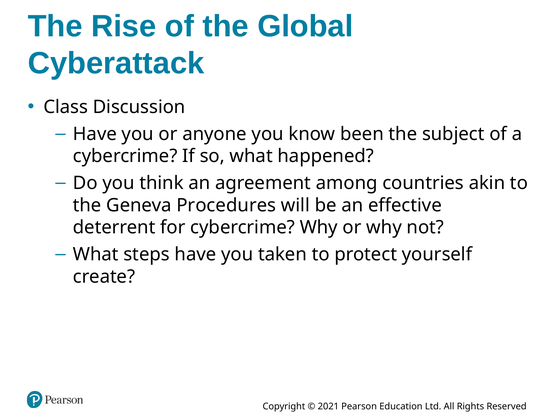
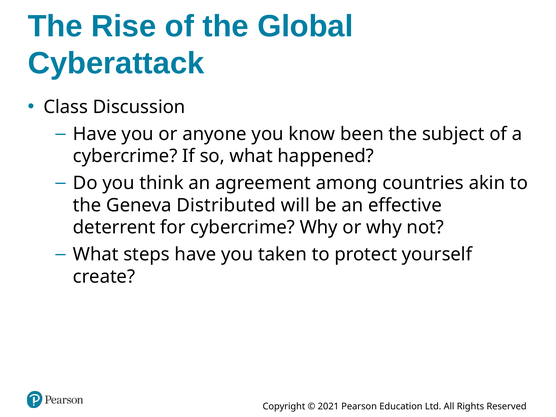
Procedures: Procedures -> Distributed (226, 205)
